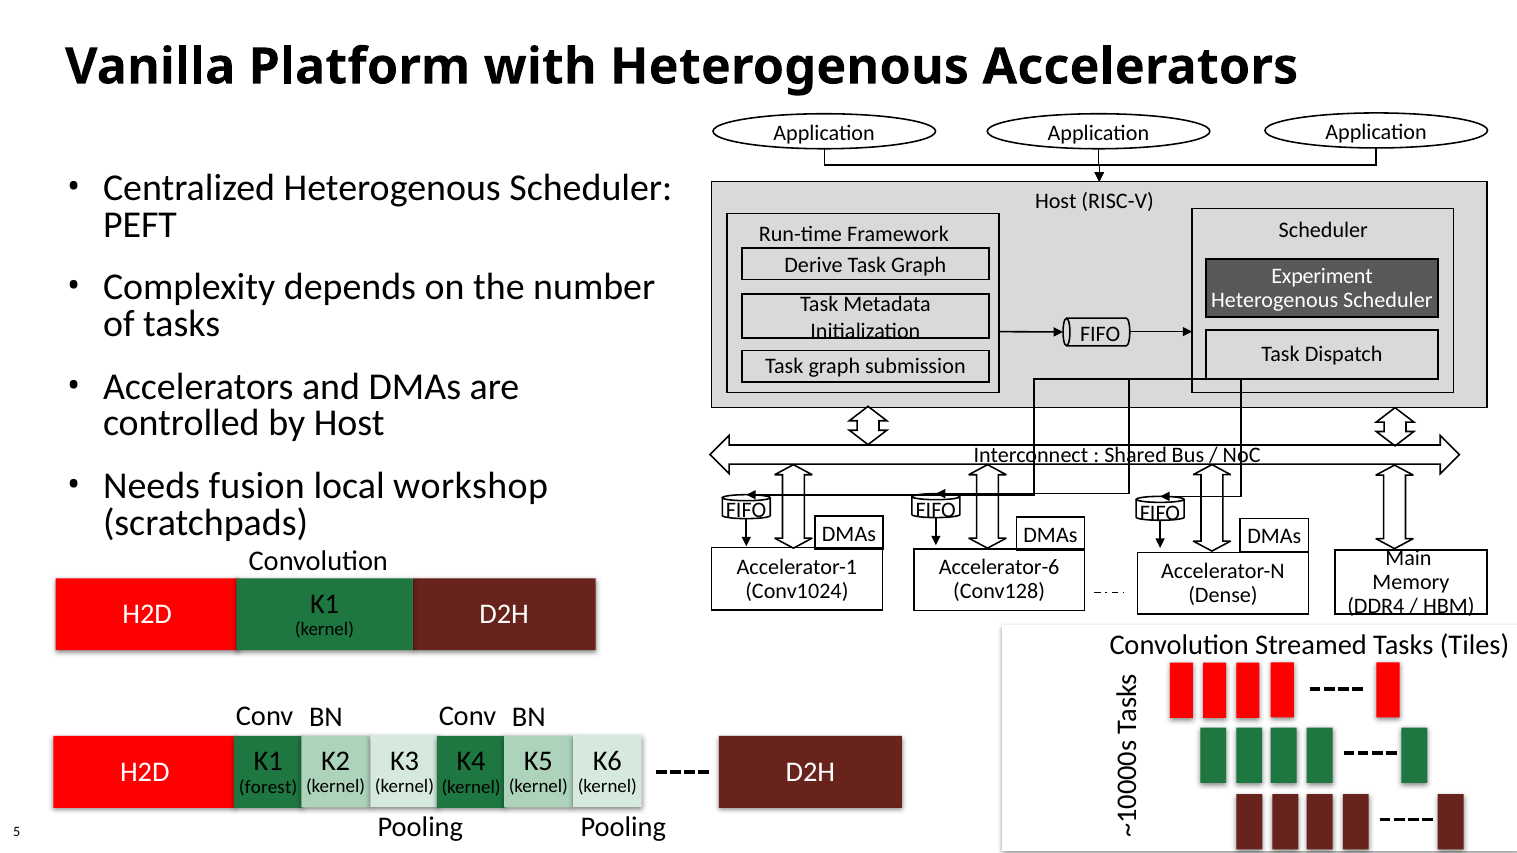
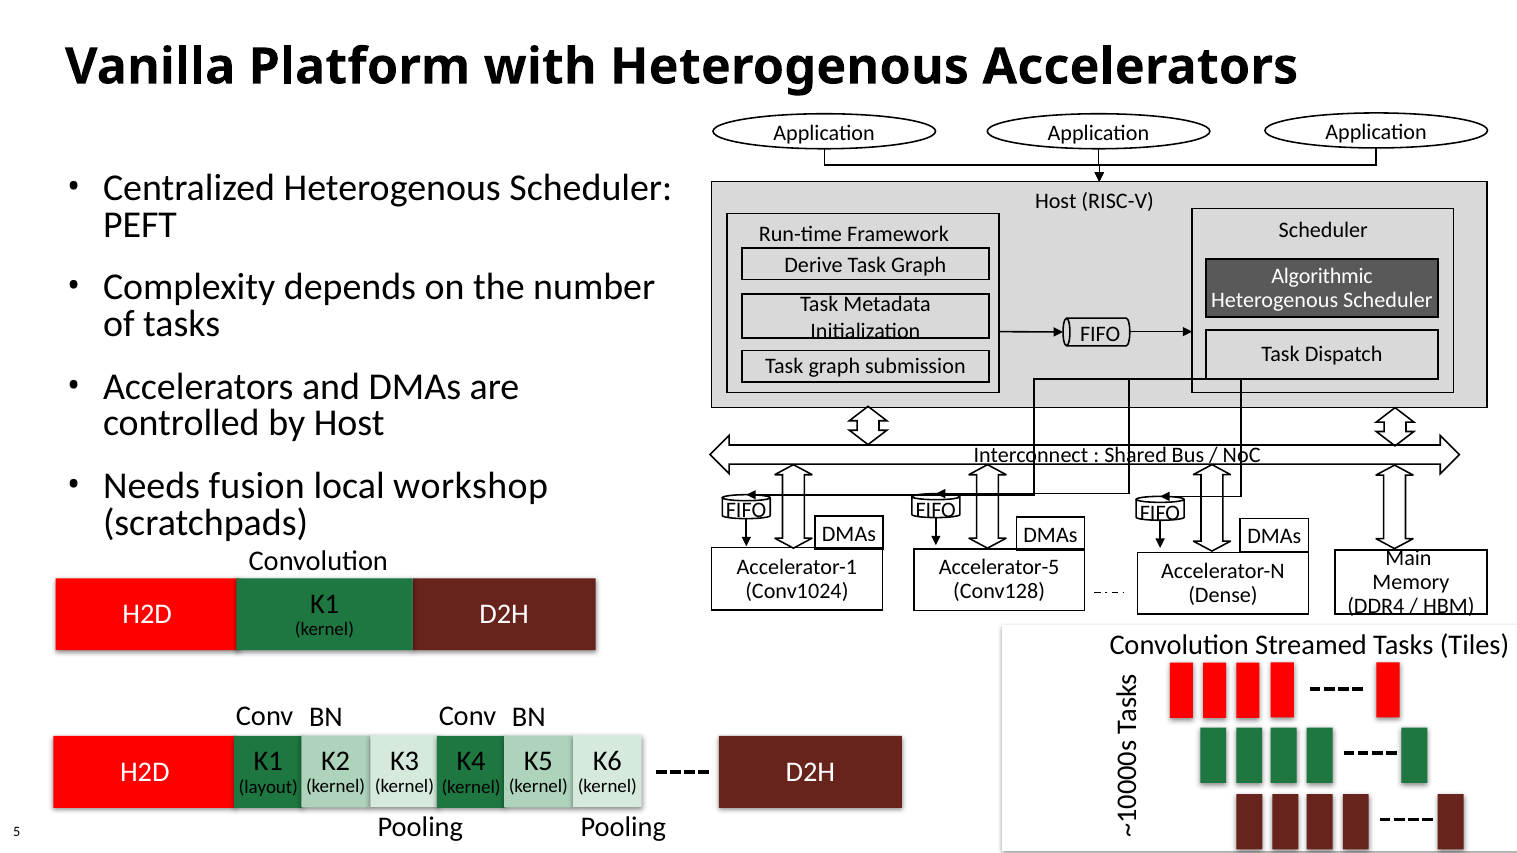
Experiment: Experiment -> Algorithmic (1322, 276)
Accelerator-6: Accelerator-6 -> Accelerator-5 (999, 568)
forest: forest -> layout (268, 788)
